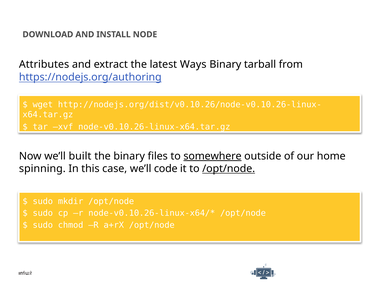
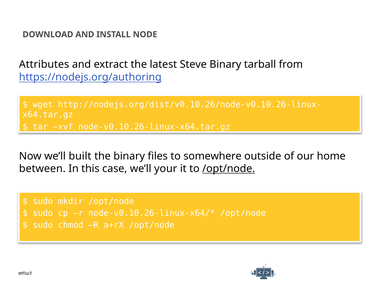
Ways: Ways -> Steve (193, 64)
somewhere underline: present -> none (212, 156)
spinning: spinning -> between (42, 169)
code: code -> your (166, 169)
